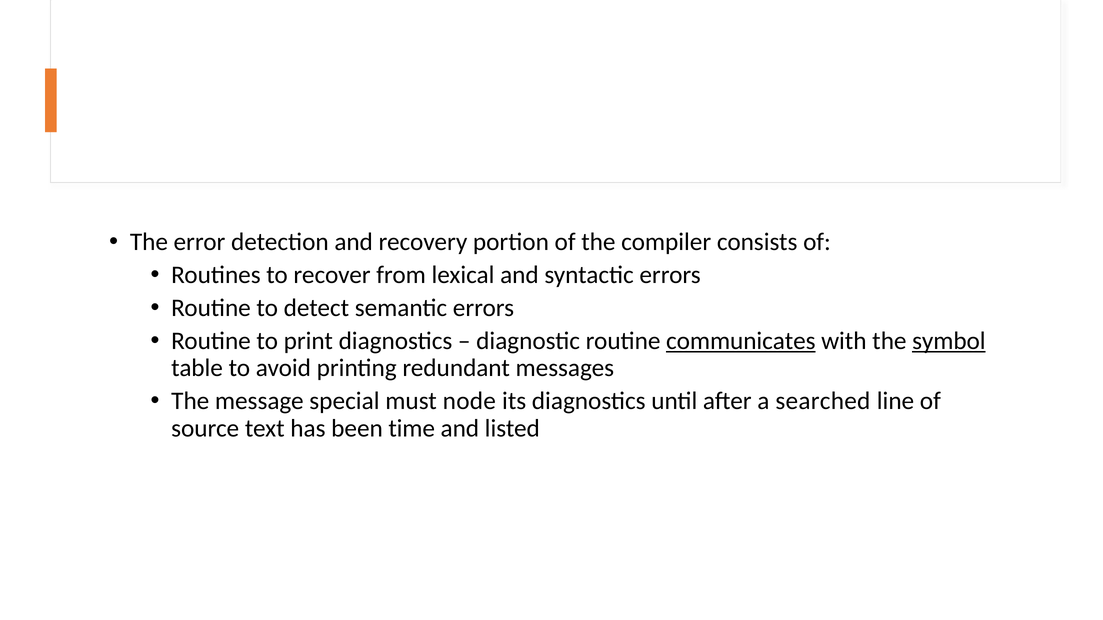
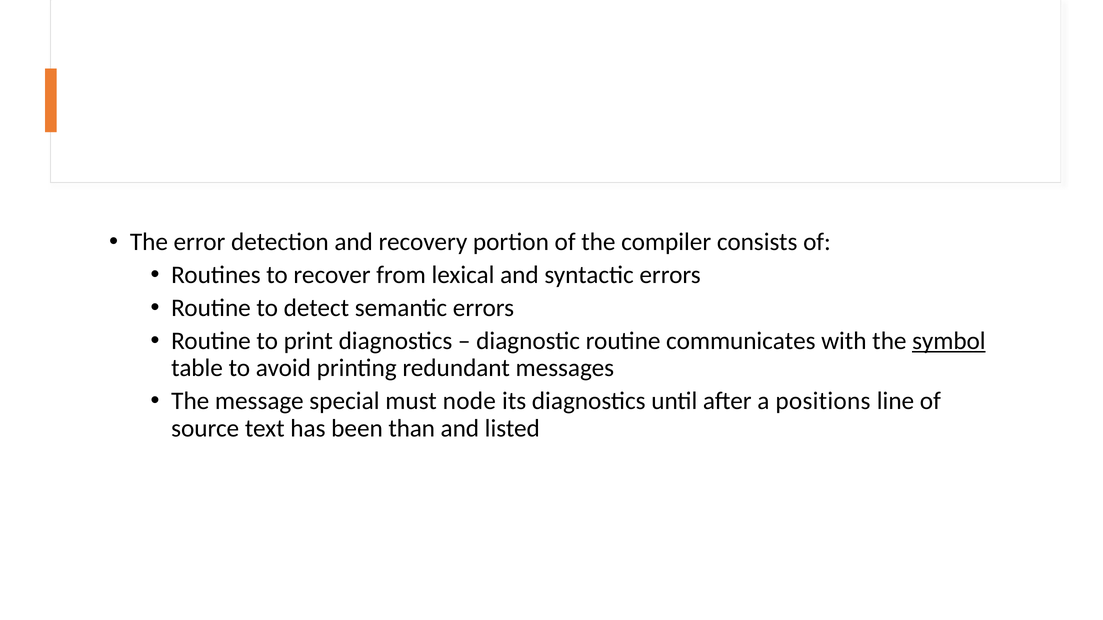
communicates underline: present -> none (741, 341)
searched: searched -> positions (823, 401)
time: time -> than (412, 429)
